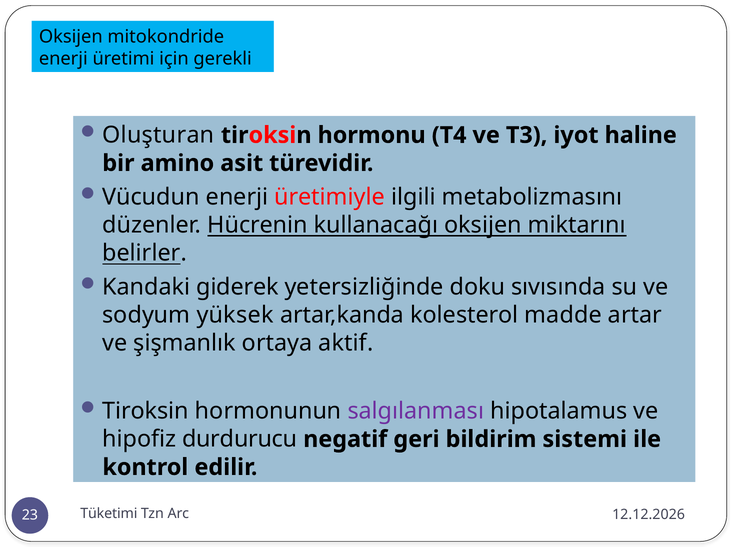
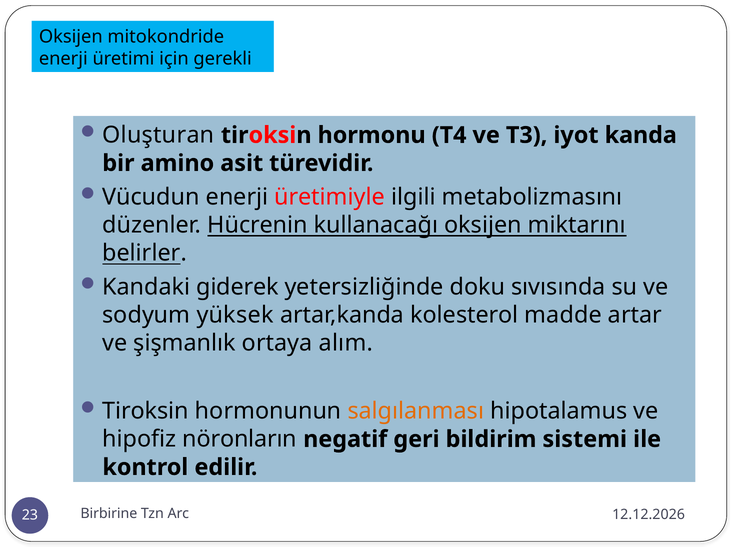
haline: haline -> kanda (641, 135)
aktif: aktif -> alım (346, 343)
salgılanması colour: purple -> orange (416, 411)
durdurucu: durdurucu -> nöronların (240, 439)
Tüketimi: Tüketimi -> Birbirine (109, 513)
